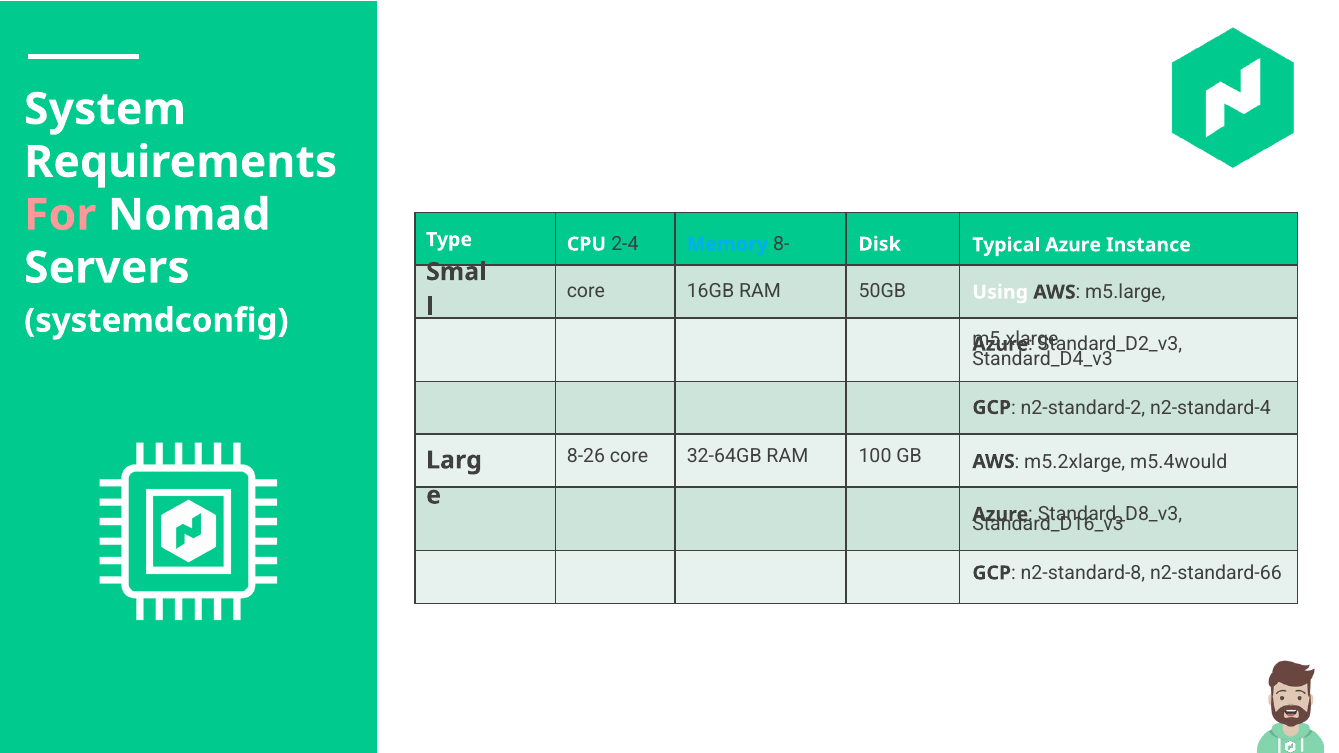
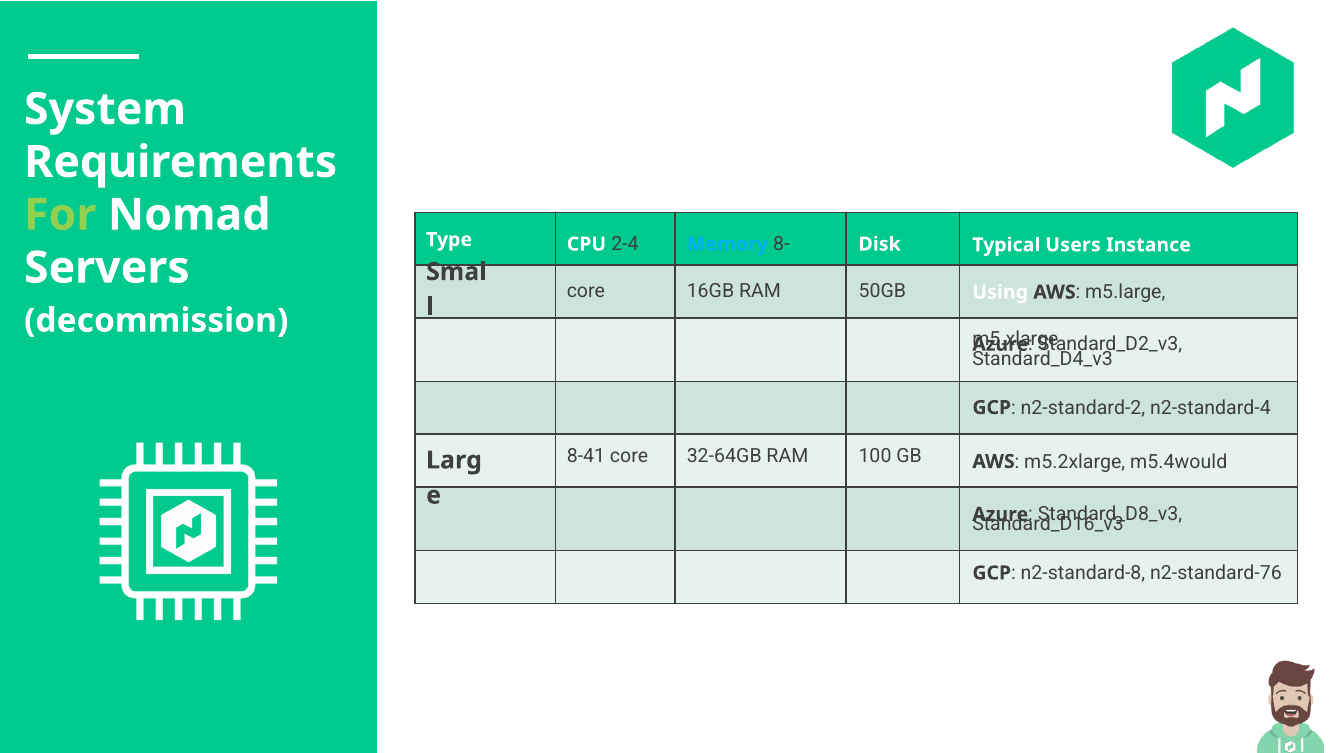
For colour: pink -> light green (60, 215)
Typical Azure: Azure -> Users (1073, 245)
systemdconfig: systemdconfig -> decommission (156, 321)
8-26: 8-26 -> 8-41 (586, 456)
n2-standard-66: n2-standard-66 -> n2-standard-76 (1216, 573)
